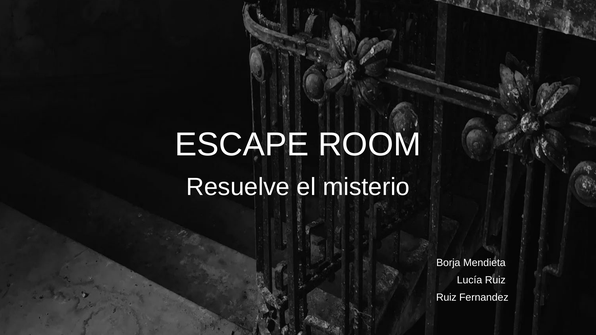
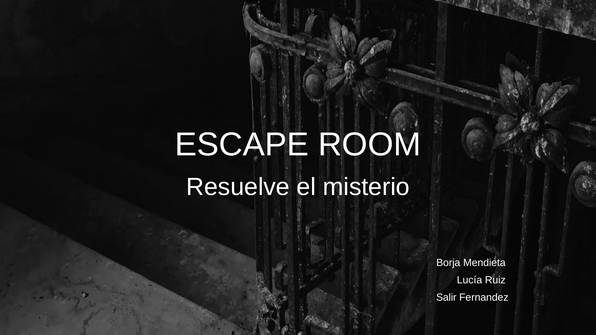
Ruiz: Ruiz -> Salir (446, 298)
